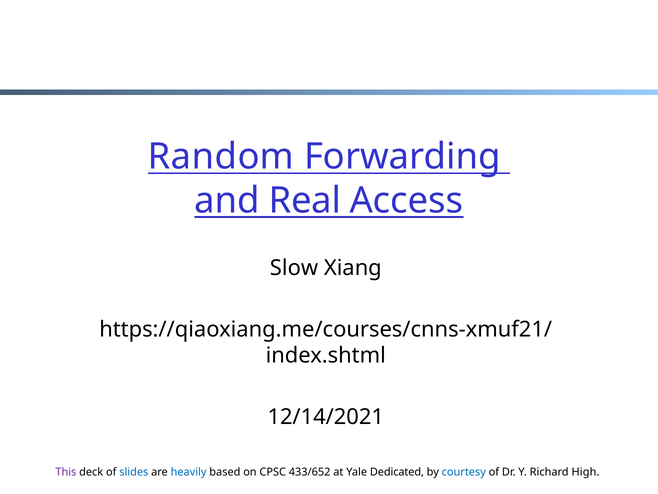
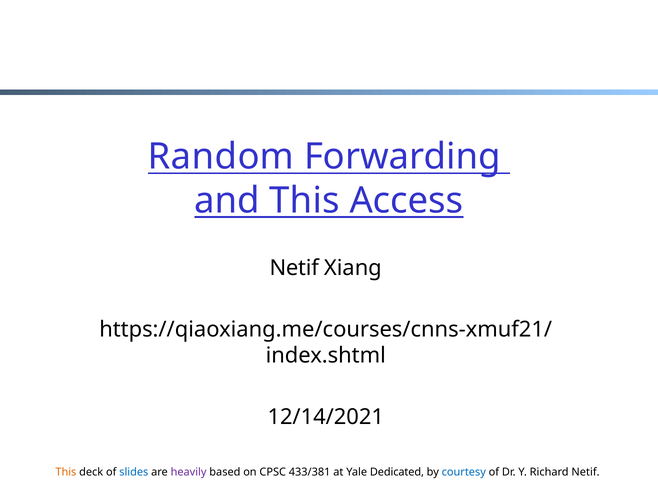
and Real: Real -> This (305, 200)
Slow: Slow -> Netif (294, 268)
This colour: purple -> orange (66, 472)
heavily colour: blue -> purple (189, 472)
433/652: 433/652 -> 433/381 (310, 472)
Richard High: High -> Netif (586, 472)
